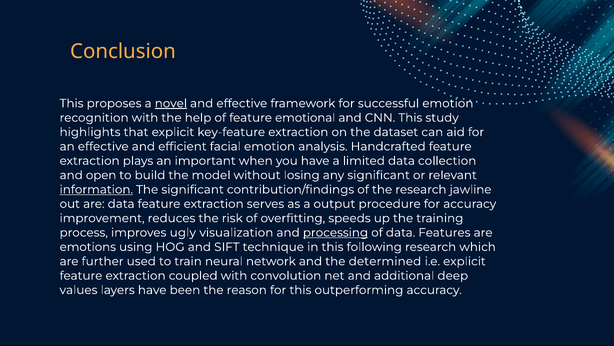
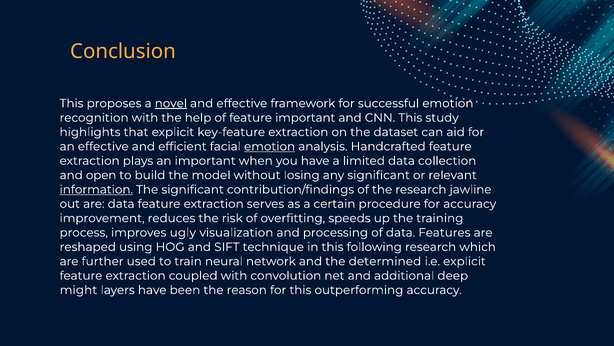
feature emotional: emotional -> important (305, 118)
emotion underline: none -> present (270, 146)
output: output -> certain (334, 204)
processing underline: present -> none (335, 232)
emotions: emotions -> reshaped (88, 247)
values: values -> might (78, 290)
